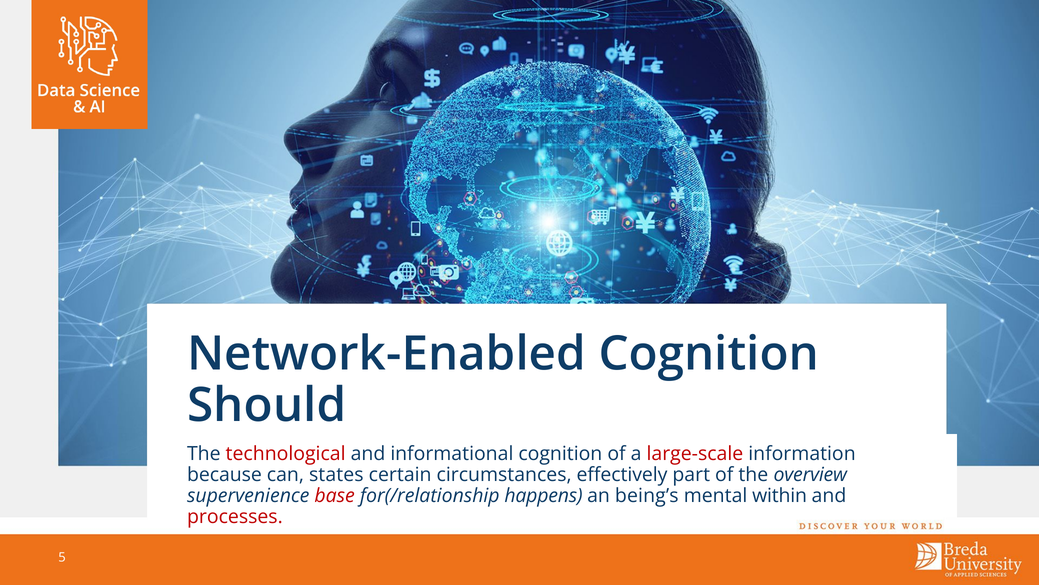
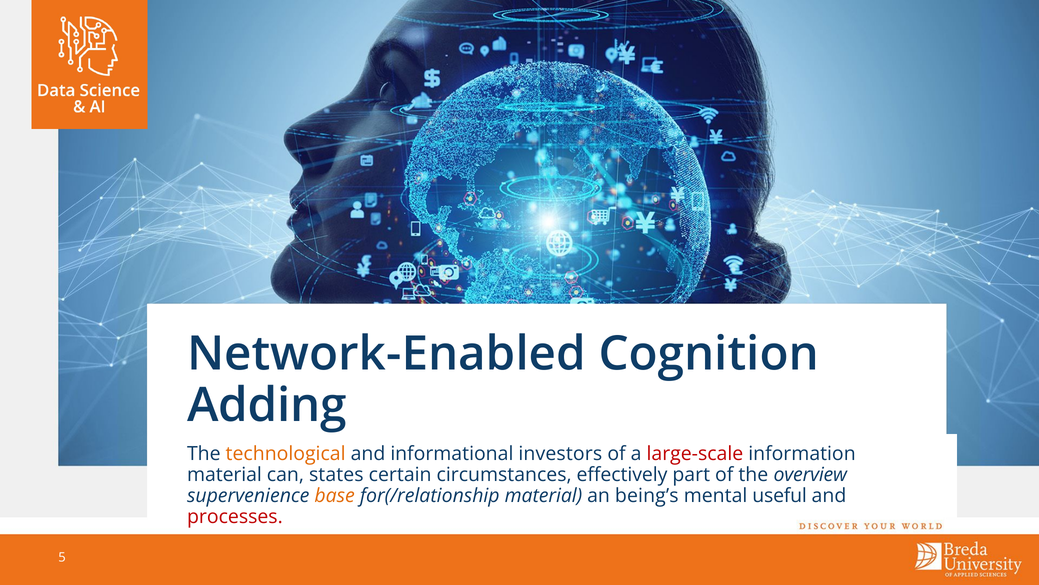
Should: Should -> Adding (267, 405)
technological colour: red -> orange (286, 453)
informational cognition: cognition -> investors (560, 453)
because: because -> material (224, 474)
base colour: red -> orange (335, 495)
for(/relationship happens: happens -> material (543, 495)
within: within -> useful (780, 495)
